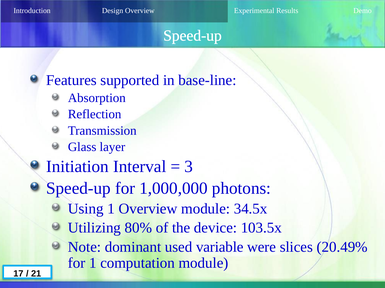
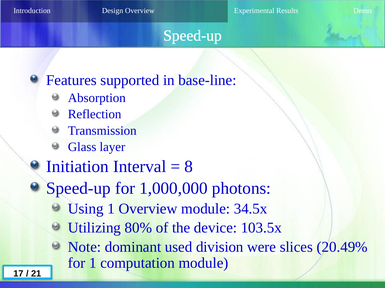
3: 3 -> 8 (189, 167)
variable: variable -> division (220, 247)
